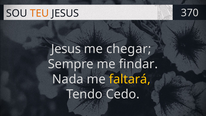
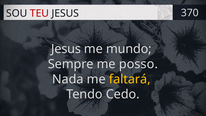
TEU colour: orange -> red (39, 13)
chegar: chegar -> mundo (129, 49)
findar: findar -> posso (138, 64)
